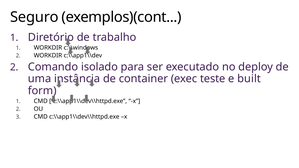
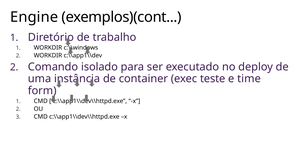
Seguro: Seguro -> Engine (34, 17)
built: built -> time (249, 79)
